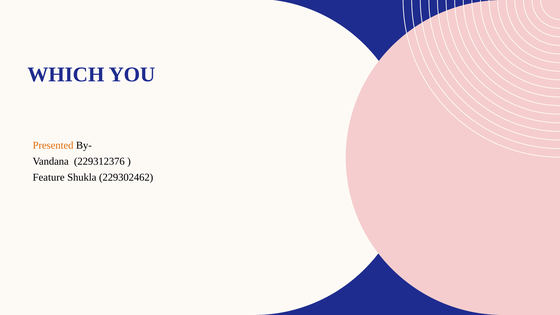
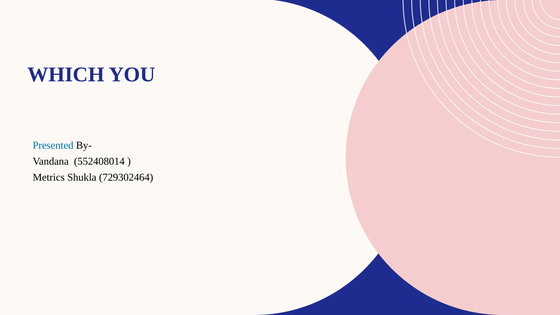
Presented colour: orange -> blue (53, 145)
229312376: 229312376 -> 552408014 (99, 161)
Feature: Feature -> Metrics (49, 177)
229302462: 229302462 -> 729302464 (126, 177)
